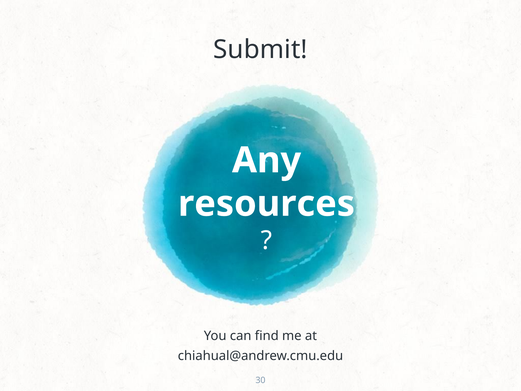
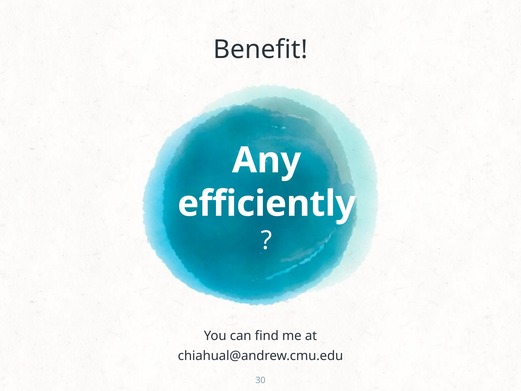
Submit: Submit -> Benefit (260, 49)
resources: resources -> efficiently (267, 204)
